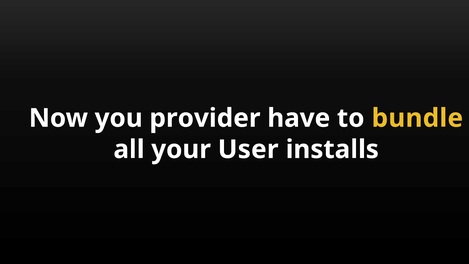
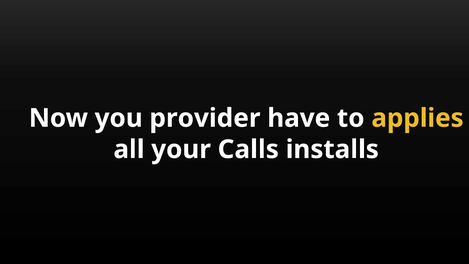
bundle: bundle -> applies (418, 118)
User: User -> Calls (248, 149)
